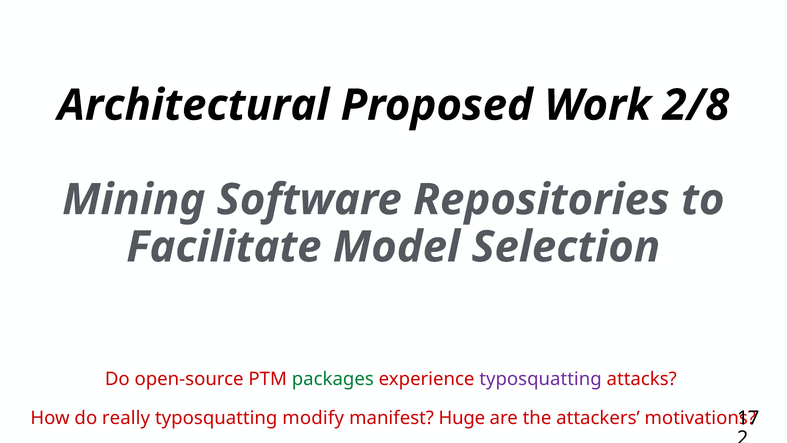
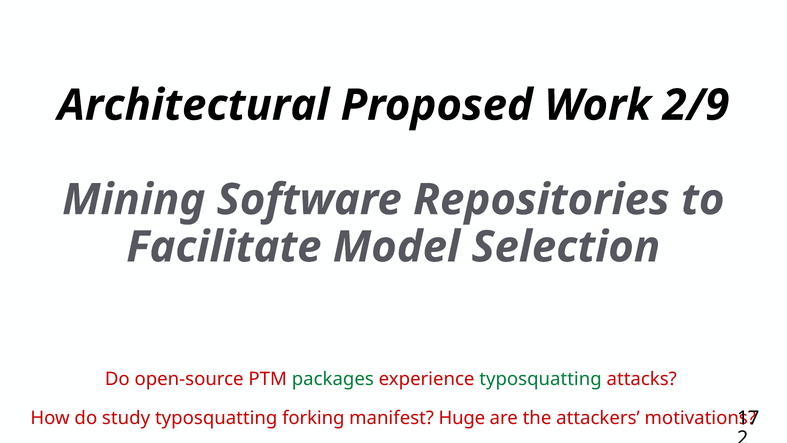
2/8: 2/8 -> 2/9 (696, 105)
typosquatting colour: purple -> green (541, 379)
really: really -> study (126, 418)
modify: modify -> forking (313, 418)
